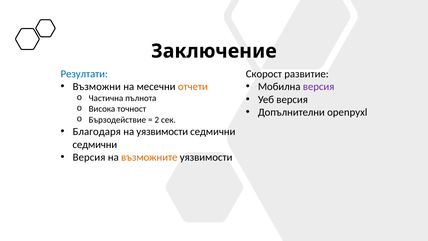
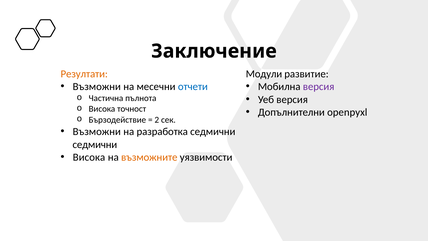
Резултати colour: blue -> orange (84, 74)
Скорост: Скорост -> Модули (264, 74)
отчети colour: orange -> blue (193, 87)
Благодаря: Благодаря -> Възможни (97, 132)
на уязвимости: уязвимости -> разработка (162, 132)
Версия: Версия -> Висока (89, 157)
